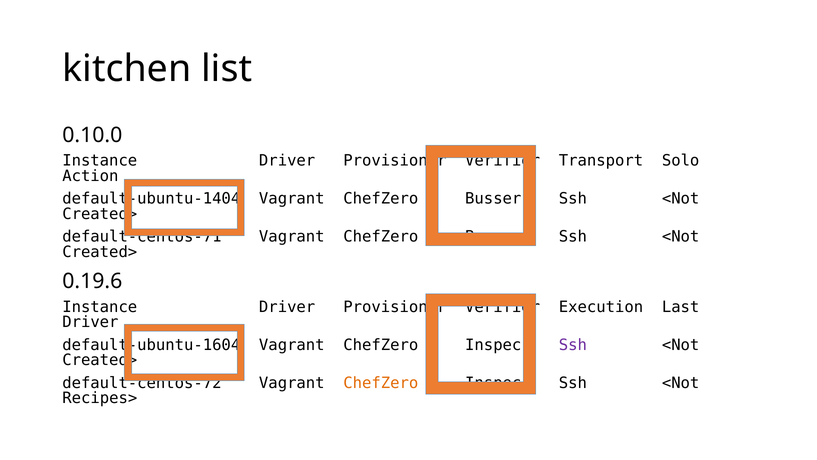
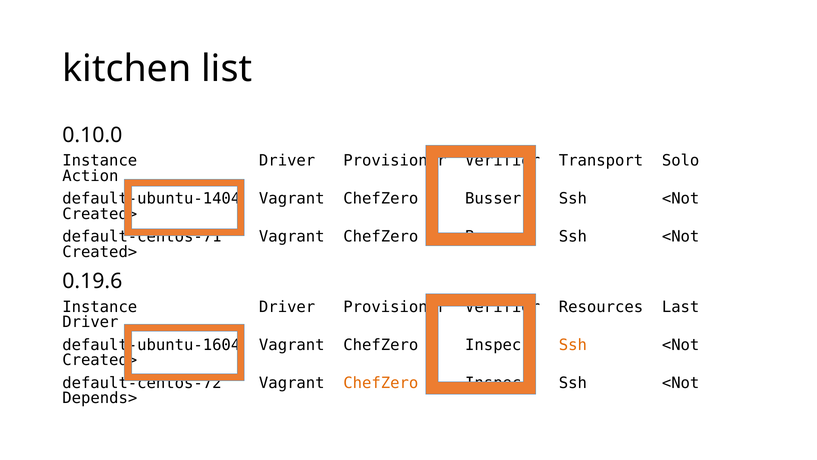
Execution: Execution -> Resources (601, 307)
Ssh colour: purple -> orange (573, 345)
Recipes>: Recipes> -> Depends> (100, 398)
